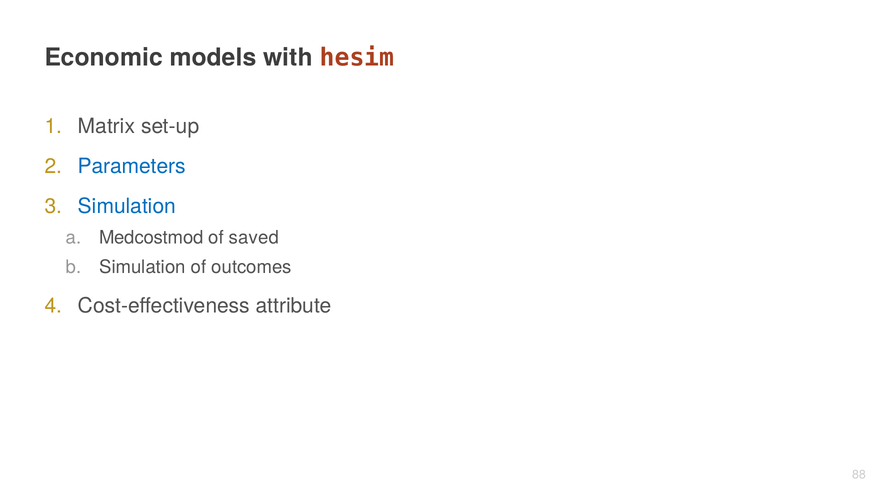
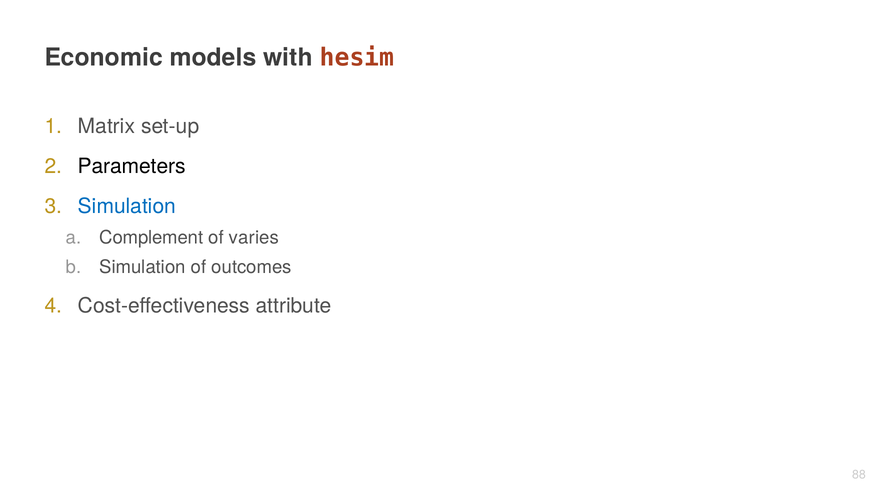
Parameters colour: blue -> black (132, 166)
Medcostmod: Medcostmod -> Complement (151, 237)
saved: saved -> varies (254, 237)
